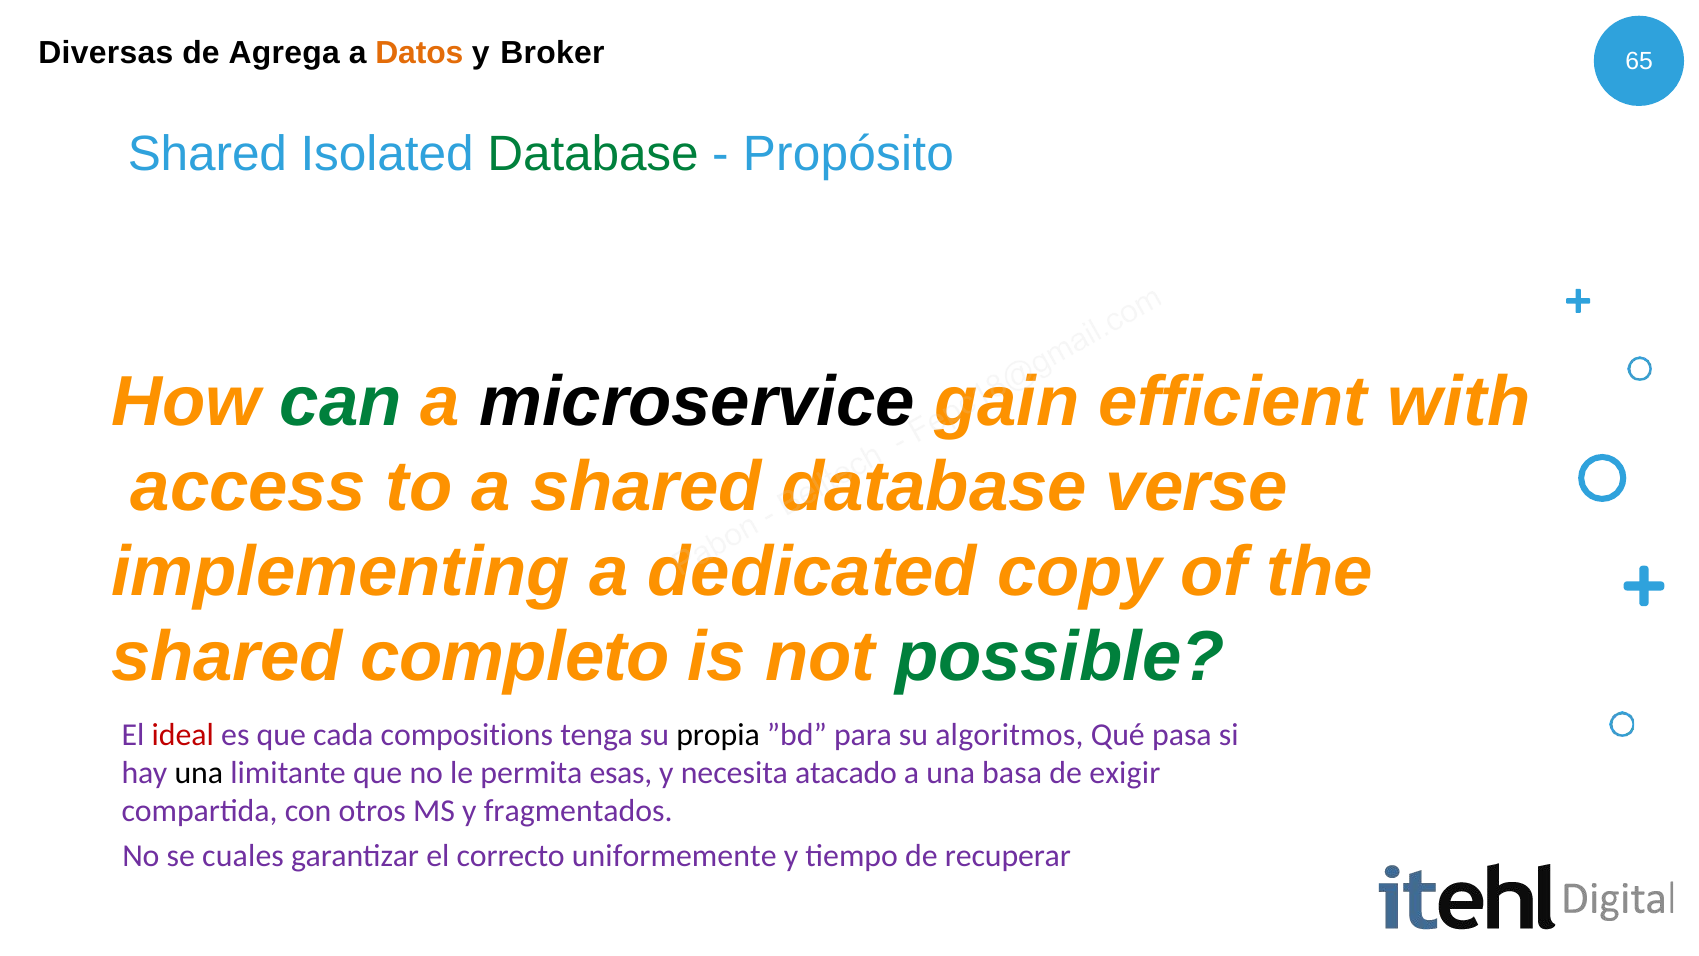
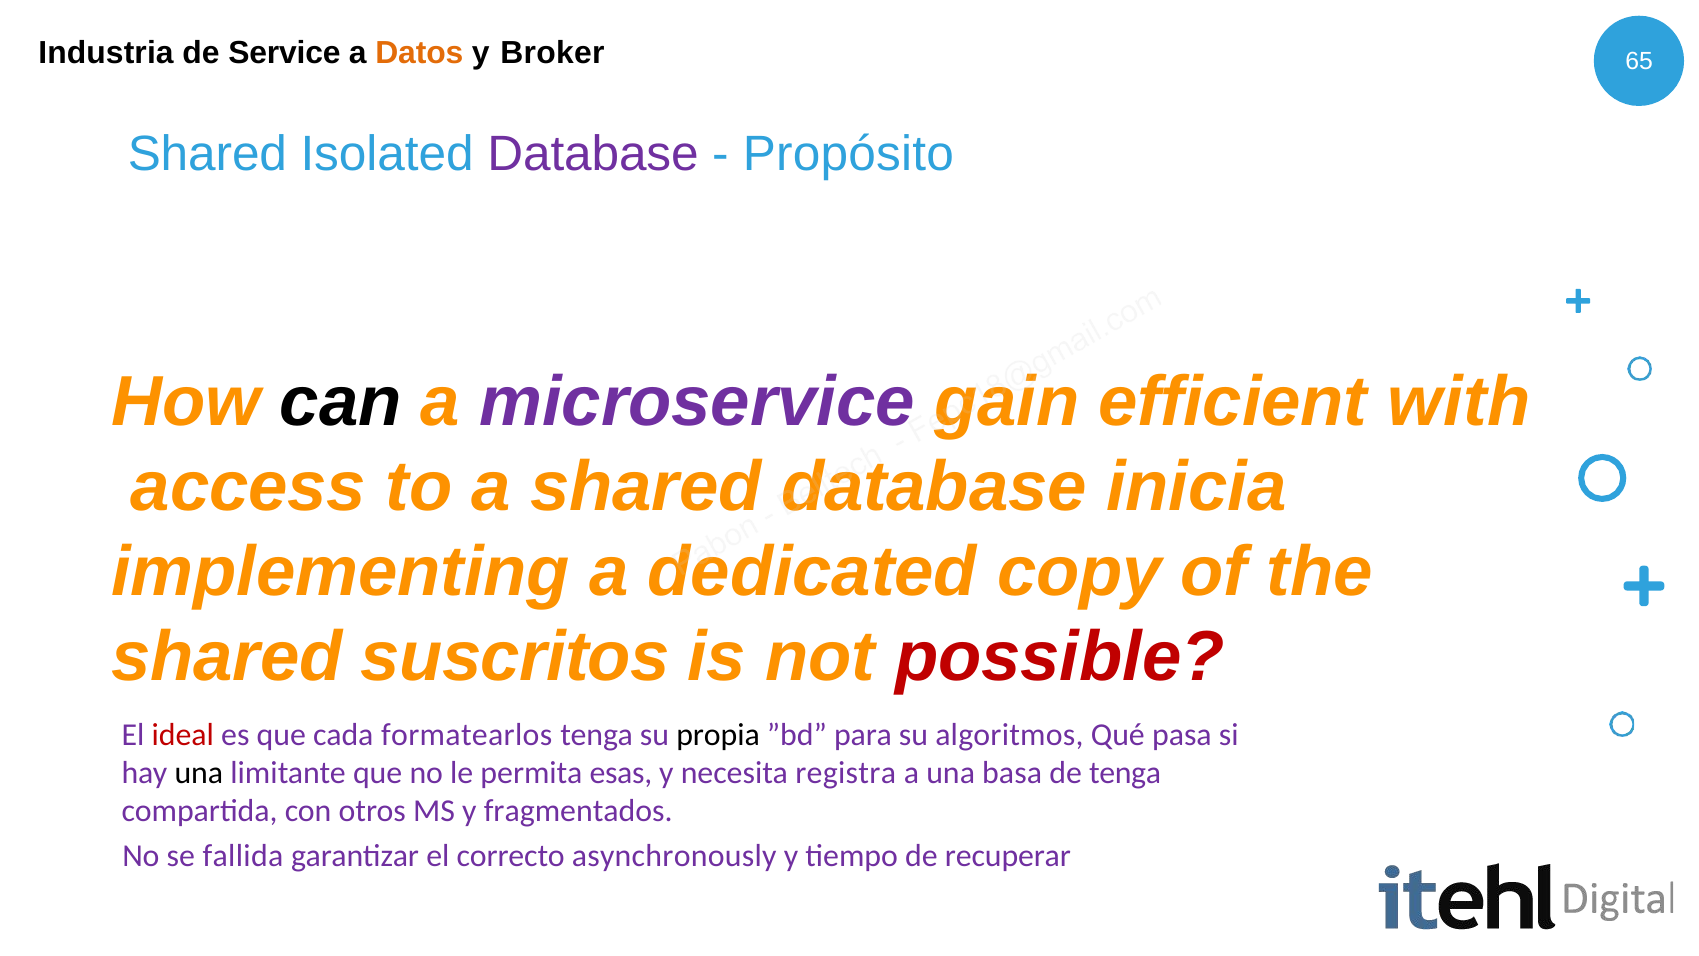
Diversas: Diversas -> Industria (106, 53)
Agrega: Agrega -> Service (284, 53)
Database colour: green -> purple (593, 154)
can colour: green -> black (341, 402)
microservice colour: black -> purple (697, 402)
verse: verse -> inicia (1196, 487)
completo: completo -> suscritos (515, 657)
possible colour: green -> red (1060, 657)
compositions: compositions -> formatearlos (467, 734)
atacado: atacado -> registra (846, 773)
de exigir: exigir -> tenga (1125, 773)
cuales: cuales -> fallida (243, 855)
uniformemente: uniformemente -> asynchronously (674, 855)
